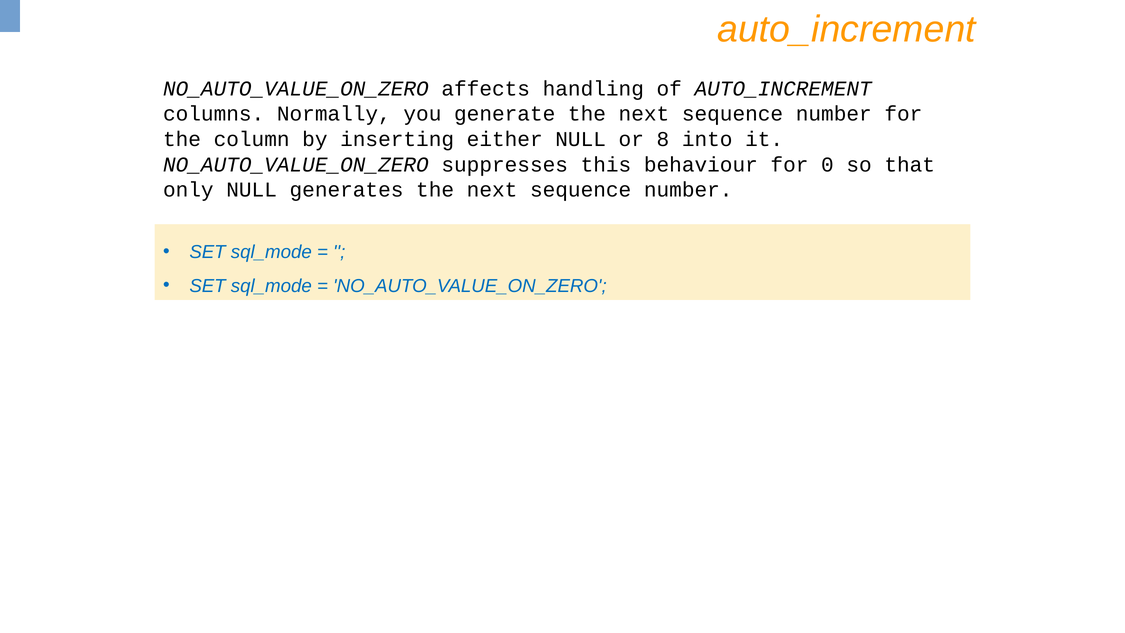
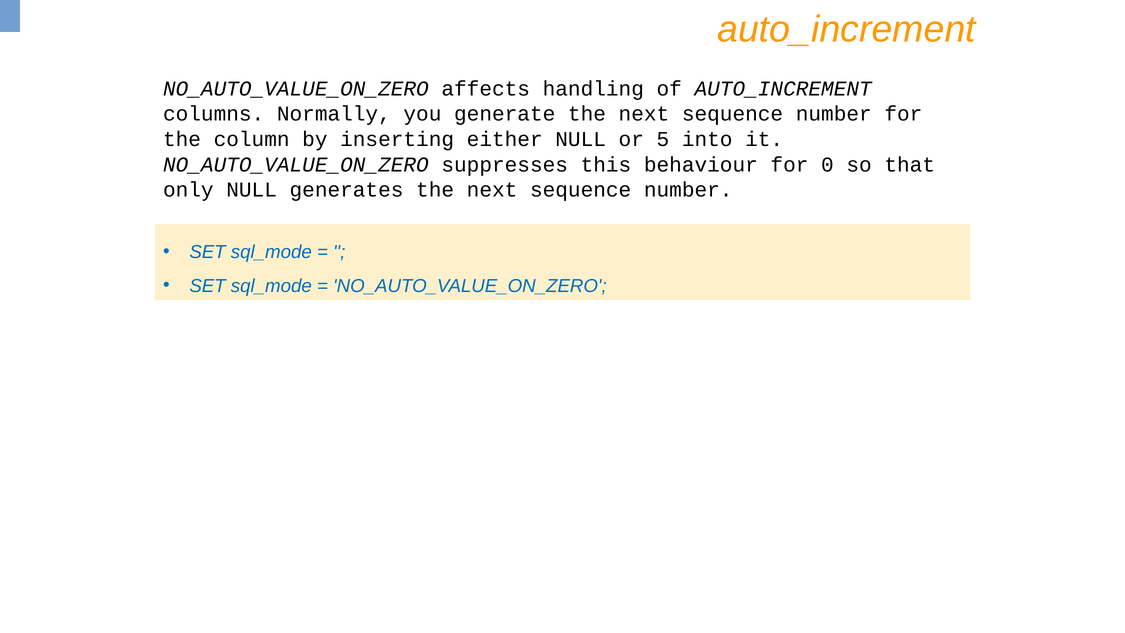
8: 8 -> 5 (663, 139)
